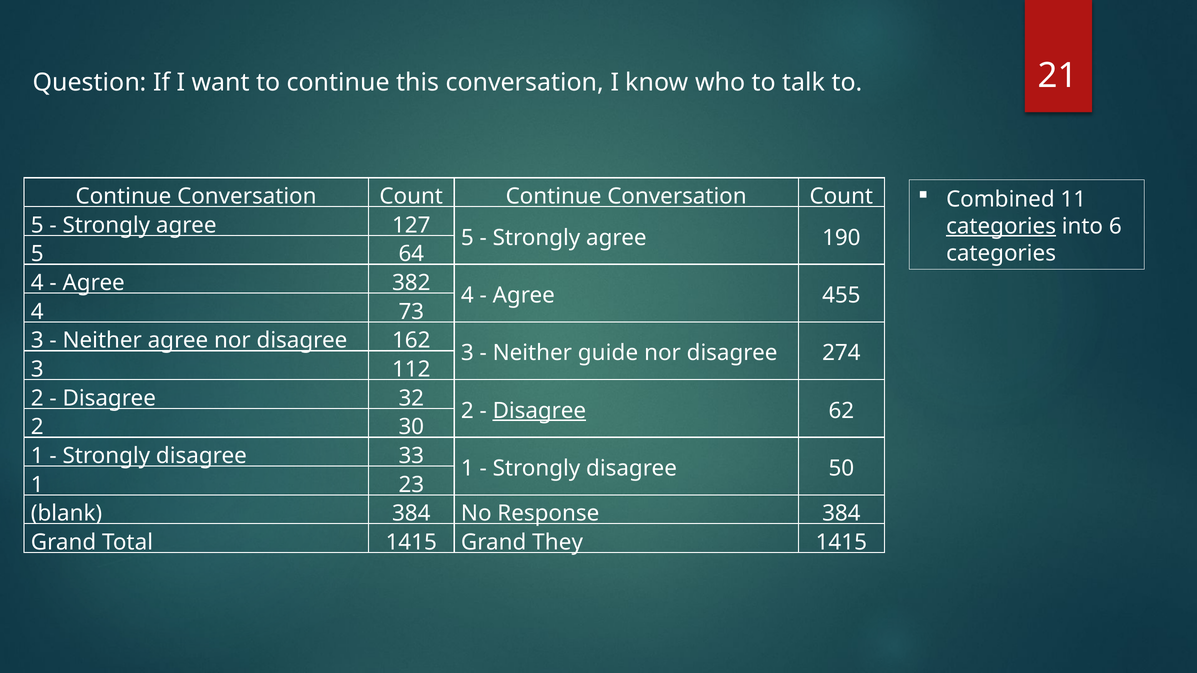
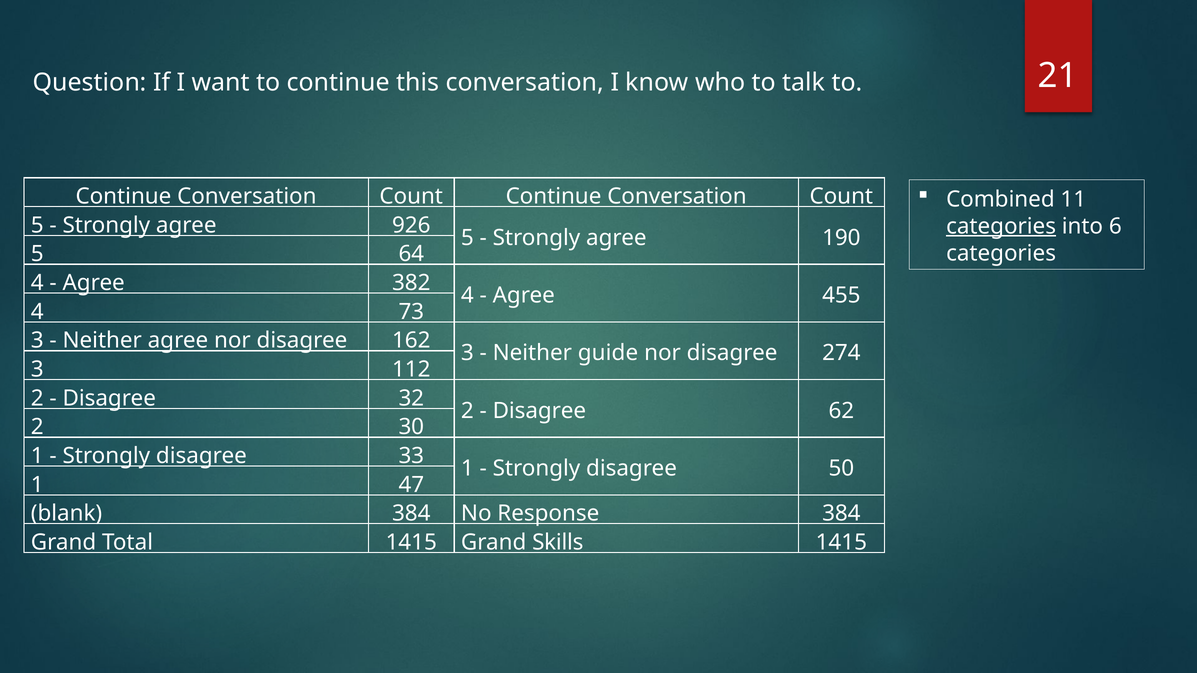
127: 127 -> 926 (411, 225)
Disagree underline: present -> none (539, 411)
23: 23 -> 47 (411, 485)
They: They -> Skills (558, 543)
